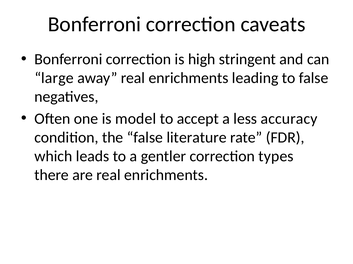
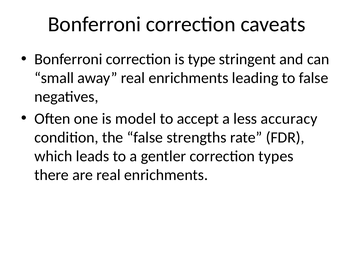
high: high -> type (202, 59)
large: large -> small (54, 78)
literature: literature -> strengths (197, 138)
